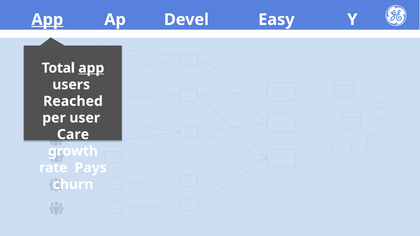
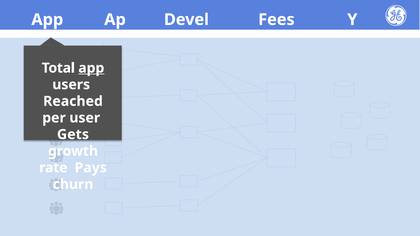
App underline: present -> none (47, 20)
Easy: Easy -> Fees (276, 20)
Care: Care -> Gets (73, 135)
